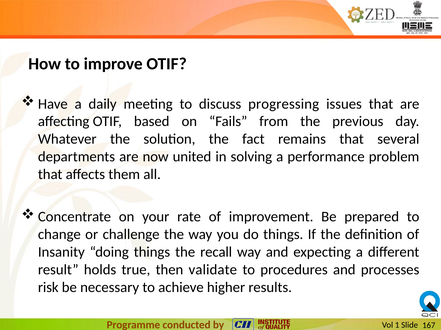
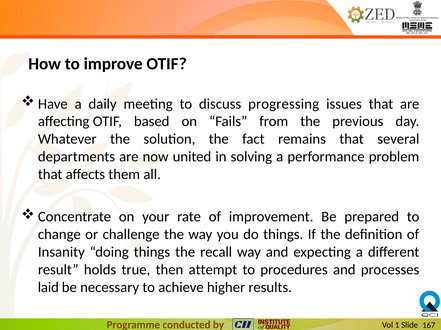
validate: validate -> attempt (213, 270)
risk: risk -> laid (48, 288)
